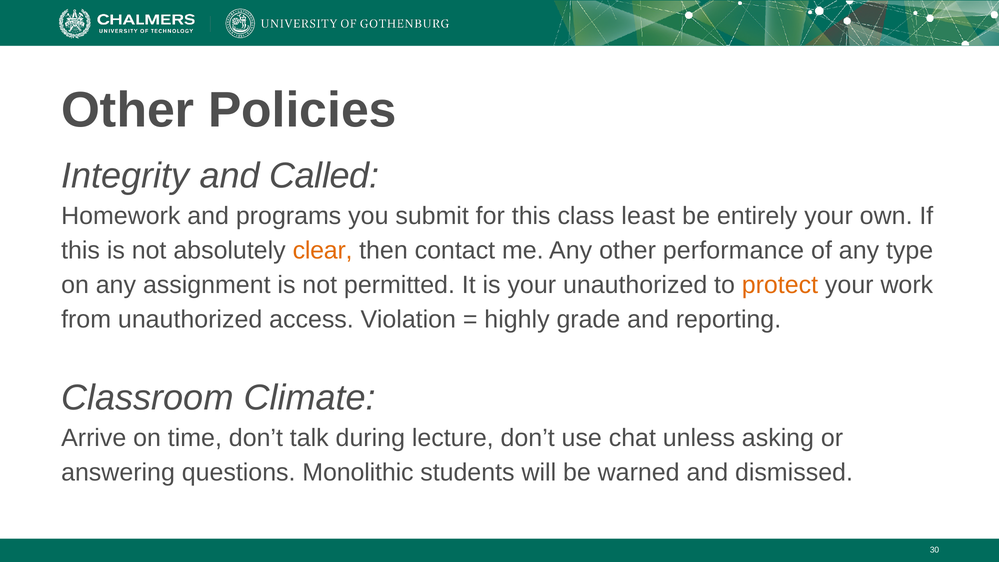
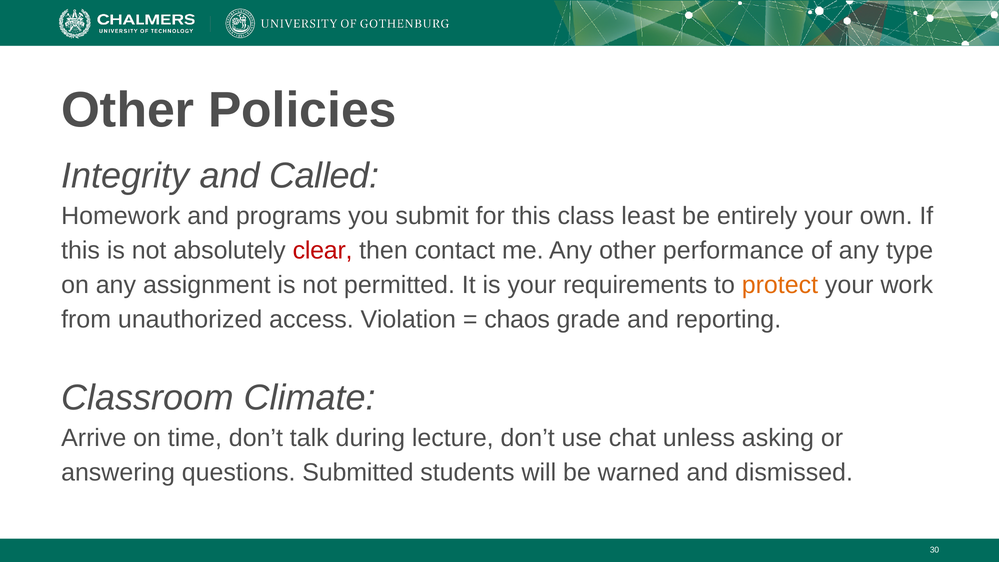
clear colour: orange -> red (323, 251)
your unauthorized: unauthorized -> requirements (635, 285)
highly: highly -> chaos (517, 319)
Monolithic: Monolithic -> Submitted (358, 473)
